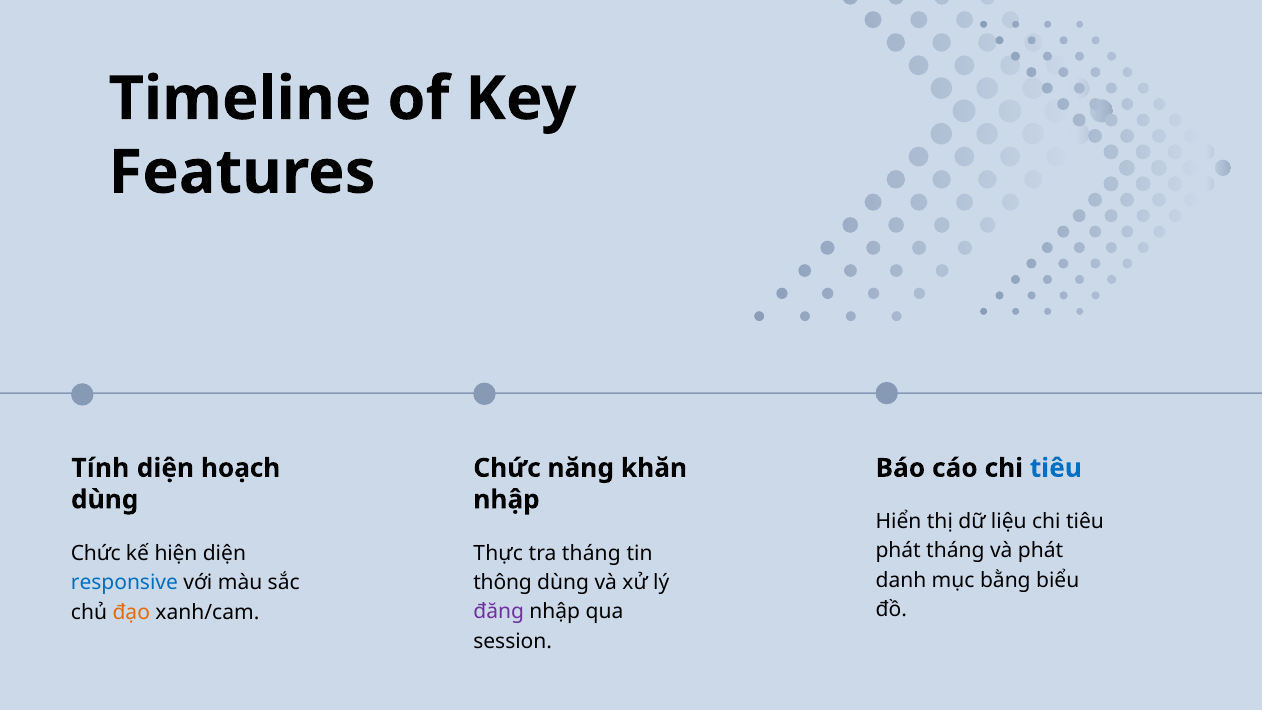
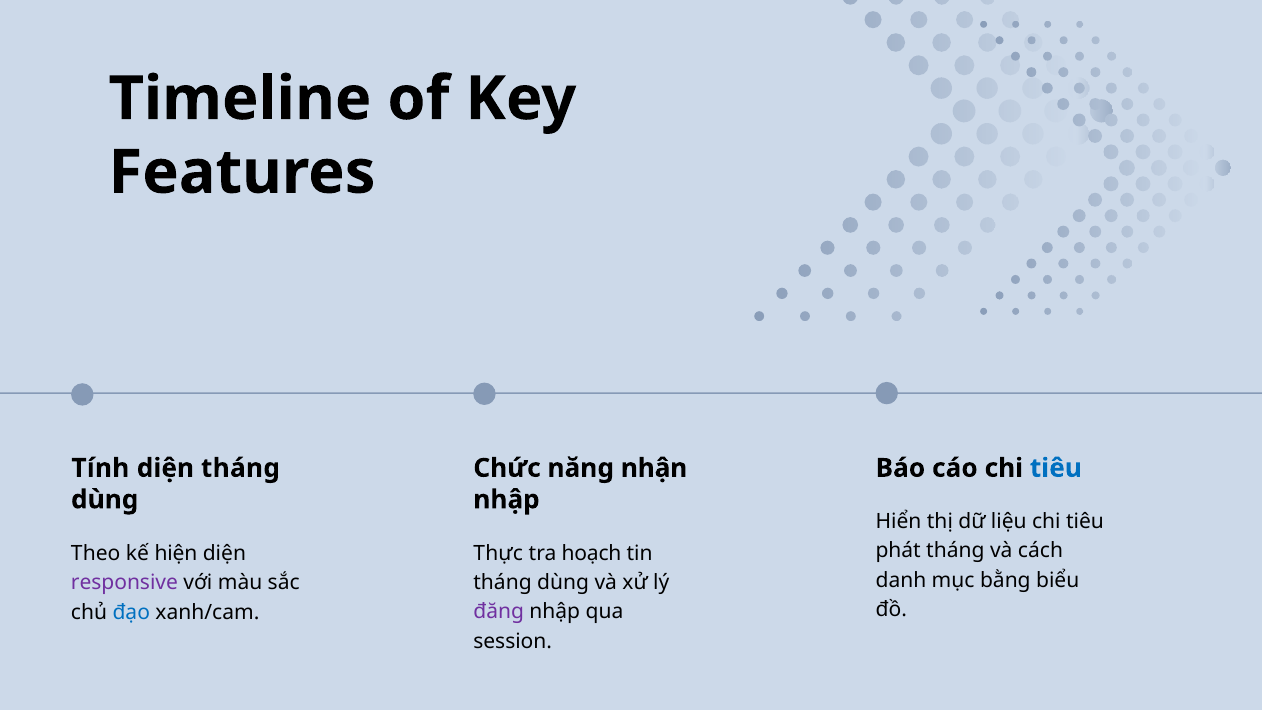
diện hoạch: hoạch -> tháng (240, 468)
khăn: khăn -> nhận (654, 468)
và phát: phát -> cách (1041, 551)
Chức: Chức -> Theo (96, 553)
tra tháng: tháng -> hoạch (592, 553)
responsive colour: blue -> purple (124, 583)
thông: thông -> tháng (503, 582)
đạo colour: orange -> blue (131, 612)
